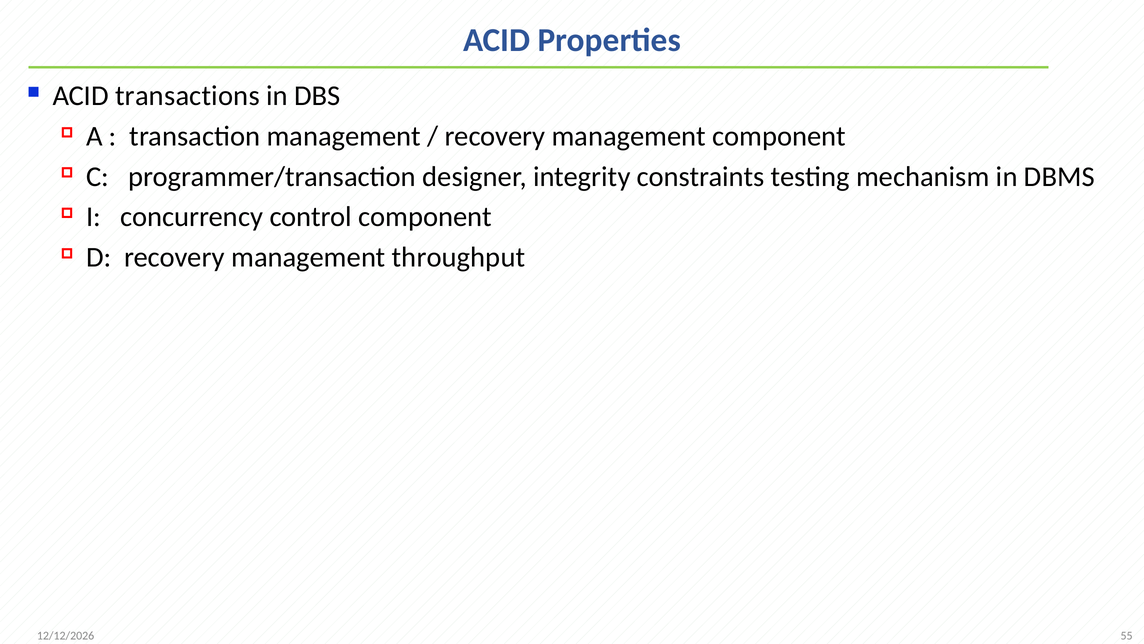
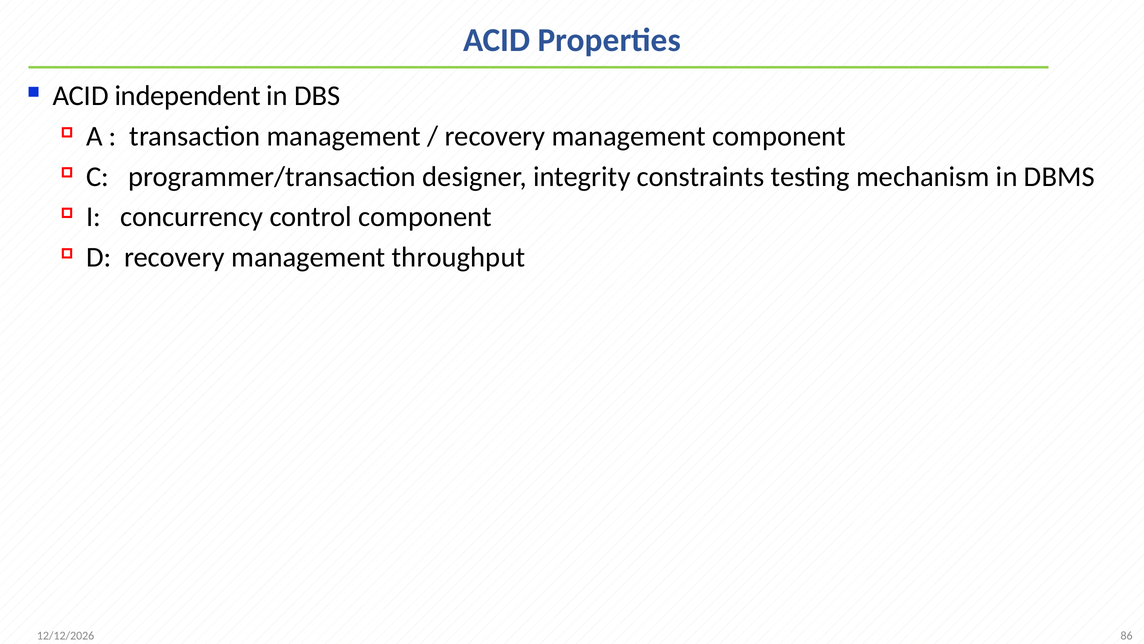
transactions: transactions -> independent (188, 96)
55: 55 -> 86 (1127, 635)
